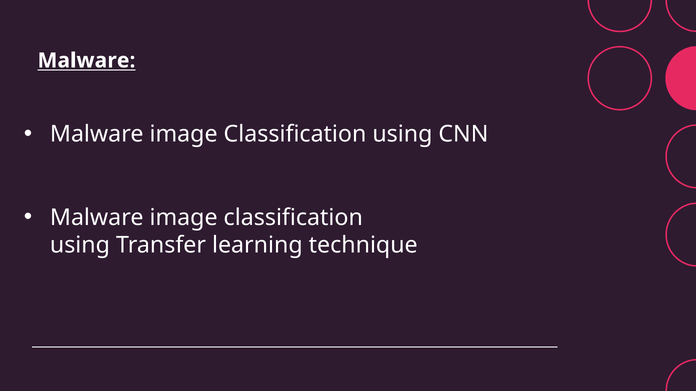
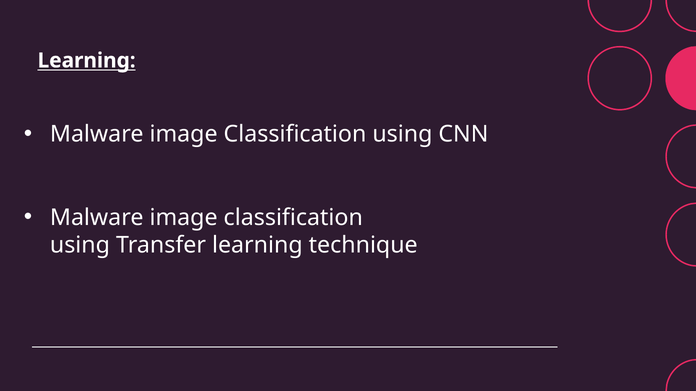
Malware: Malware -> Learning (87, 61)
